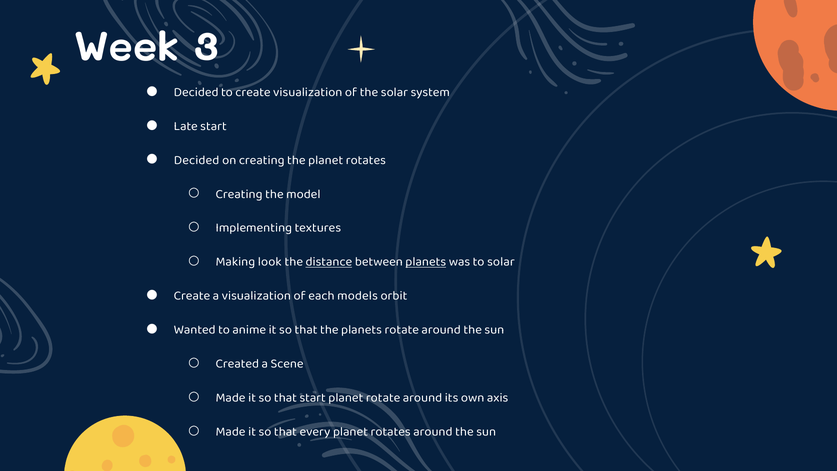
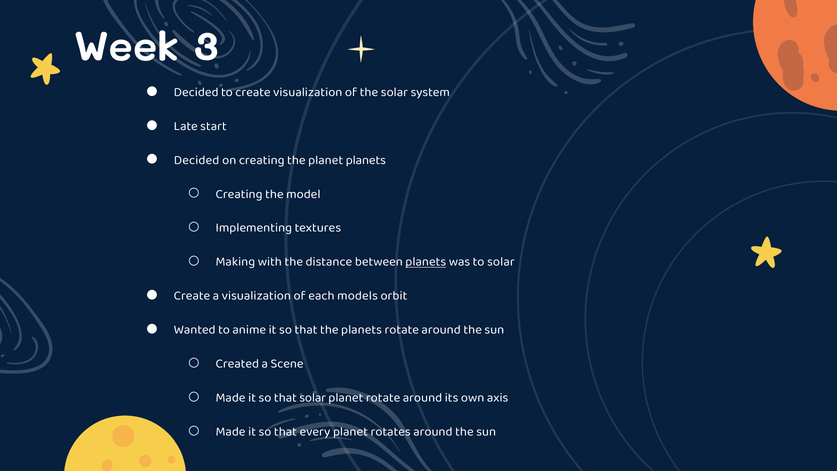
the planet rotates: rotates -> planets (366, 160)
look: look -> with (270, 262)
distance underline: present -> none (329, 262)
that start: start -> solar (313, 397)
